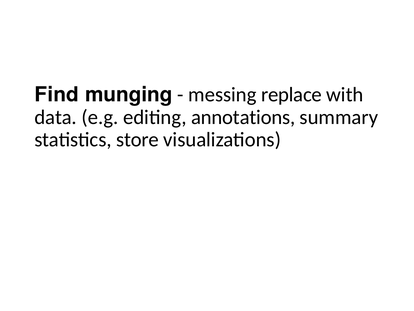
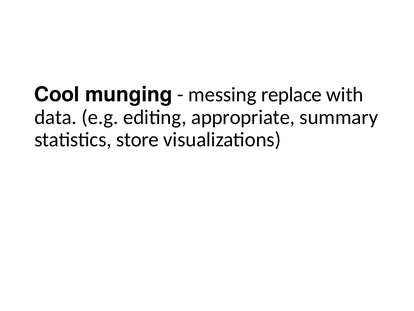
Find: Find -> Cool (57, 95)
annotations: annotations -> appropriate (243, 117)
